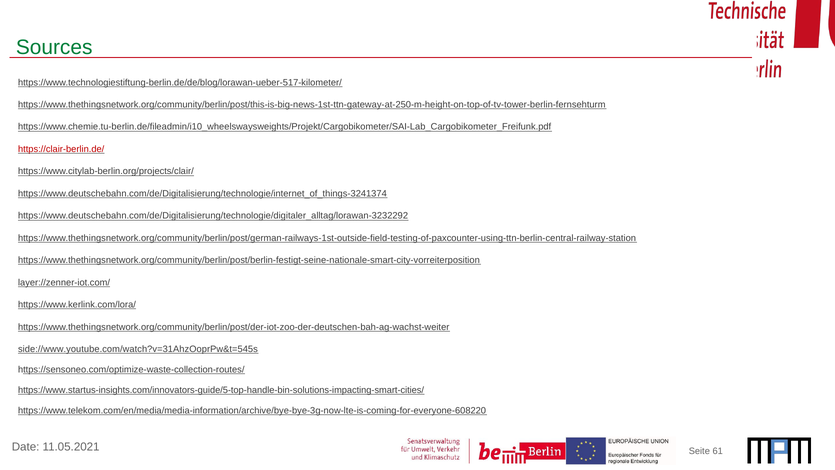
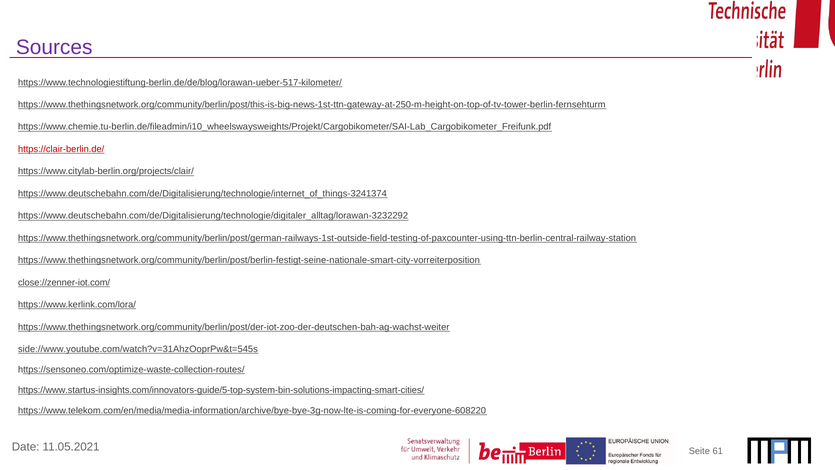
Sources colour: green -> purple (54, 47)
layer://zenner-iot.com/: layer://zenner-iot.com/ -> close://zenner-iot.com/ (64, 282)
https://www.startus-insights.com/innovators-guide/5-top-handle-bin-solutions-impacting-smart-cities/: https://www.startus-insights.com/innovators-guide/5-top-handle-bin-solutions-impacting-smart-cities/ -> https://www.startus-insights.com/innovators-guide/5-top-system-bin-solutions-impacting-smart-cities/ (221, 390)
